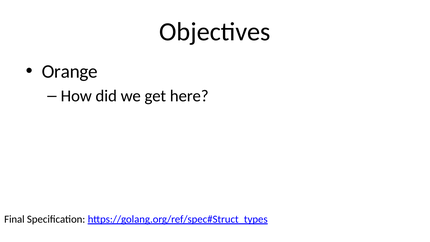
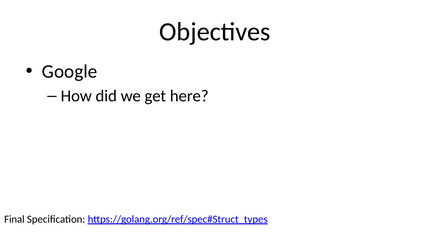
Orange: Orange -> Google (70, 71)
